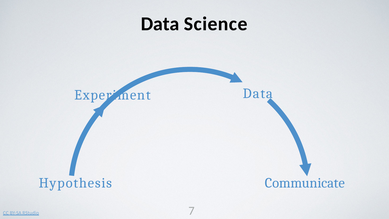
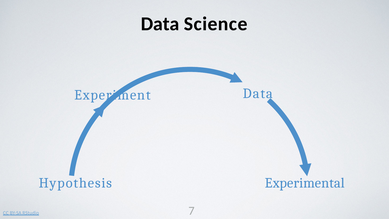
Communicate: Communicate -> Experimental (305, 183)
